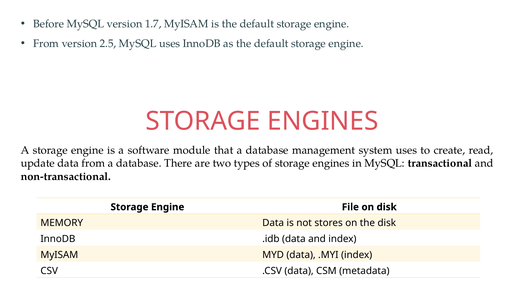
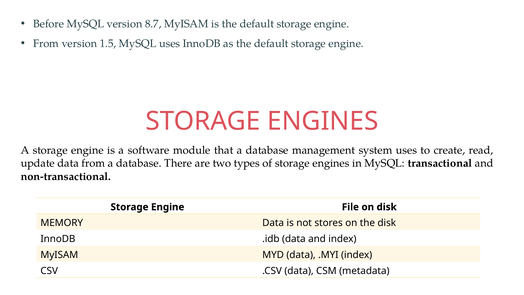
1.7: 1.7 -> 8.7 (153, 24)
2.5: 2.5 -> 1.5 (108, 44)
